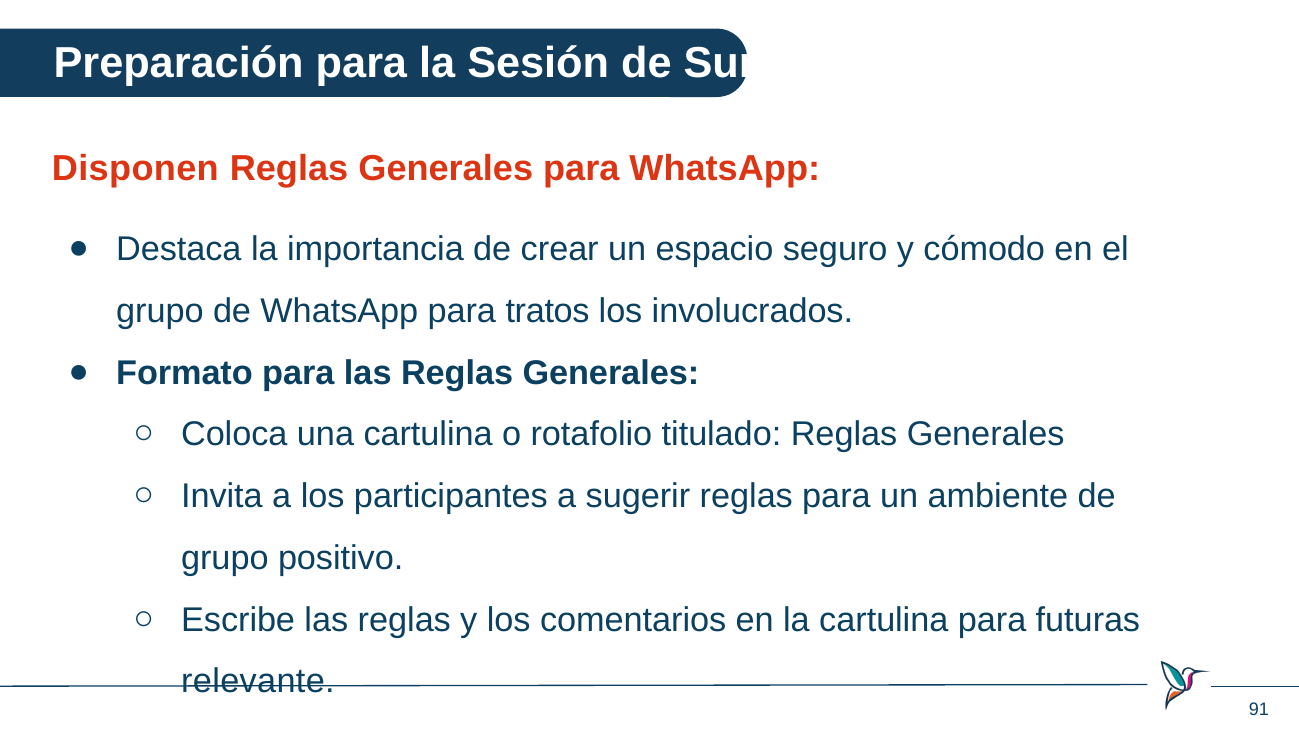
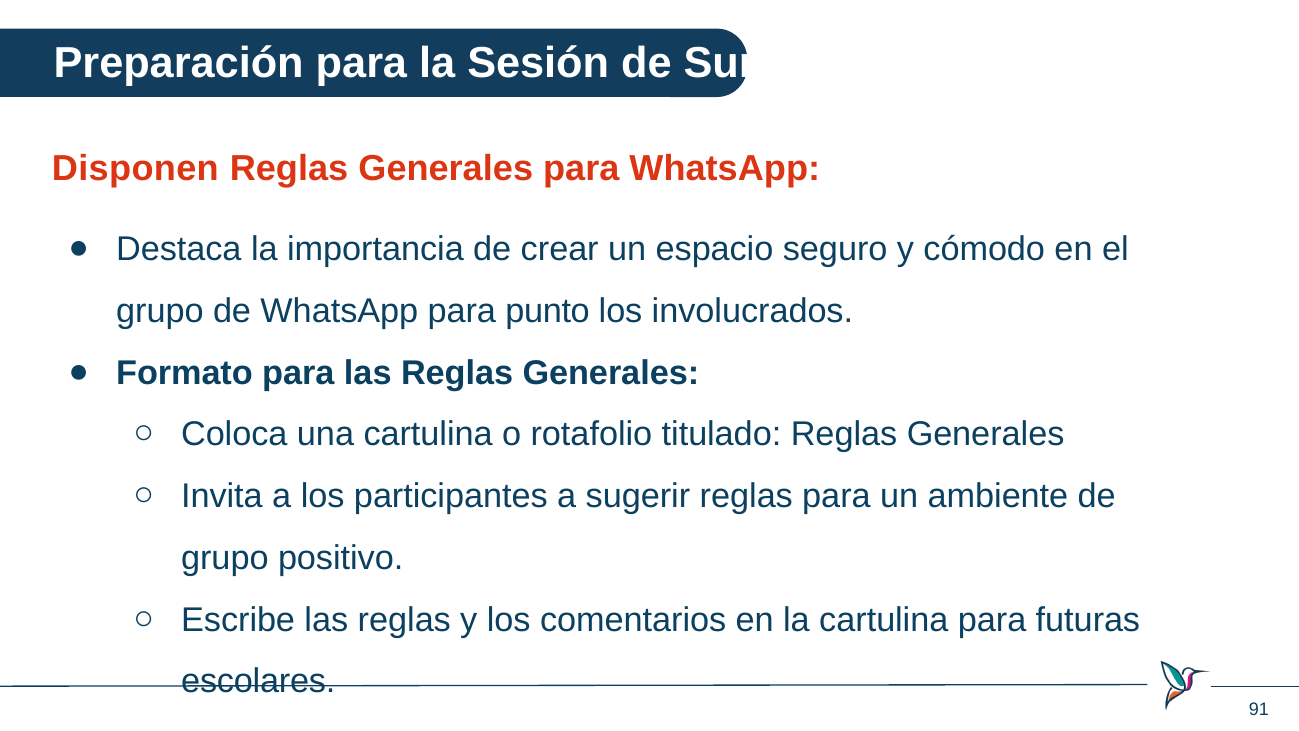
tratos: tratos -> punto (548, 311)
relevante: relevante -> escolares (258, 681)
